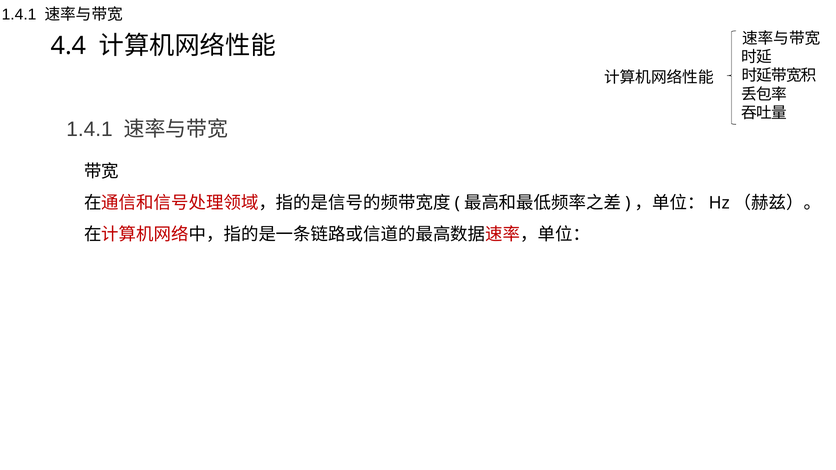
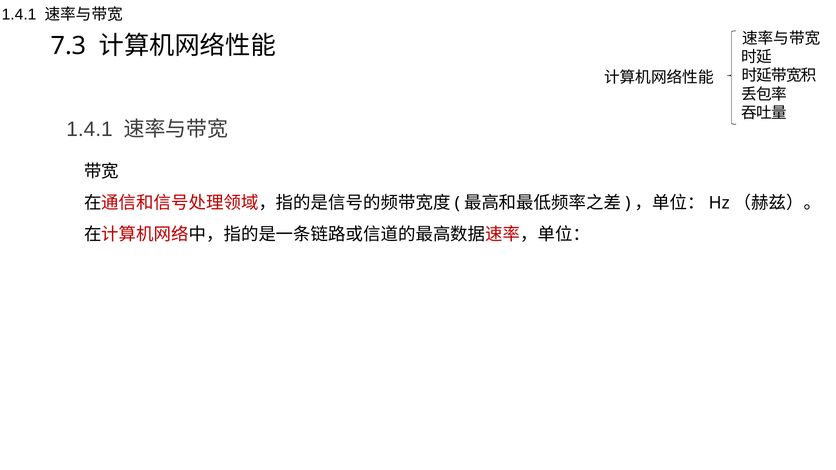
4.4: 4.4 -> 7.3 (68, 46)
